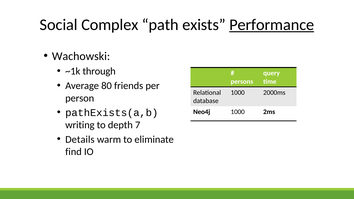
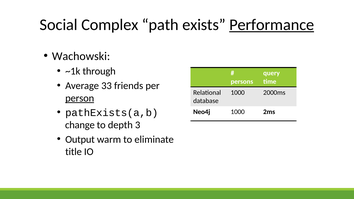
80: 80 -> 33 (107, 86)
person underline: none -> present (80, 98)
writing: writing -> change (80, 125)
7: 7 -> 3 (138, 125)
Details: Details -> Output (80, 140)
find: find -> title (74, 152)
